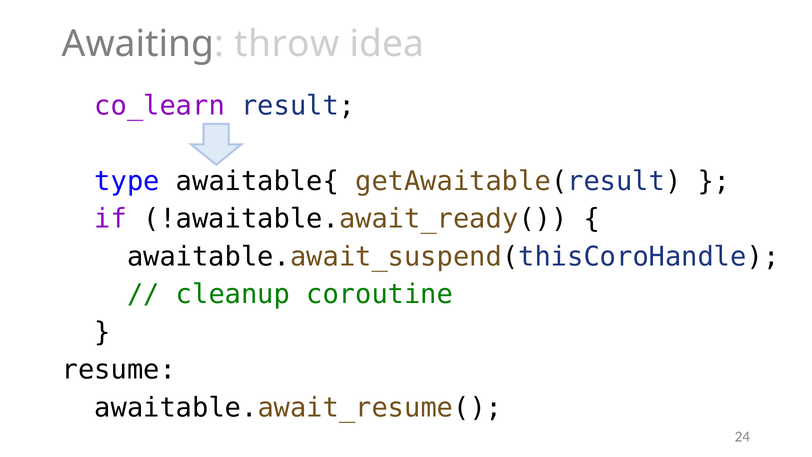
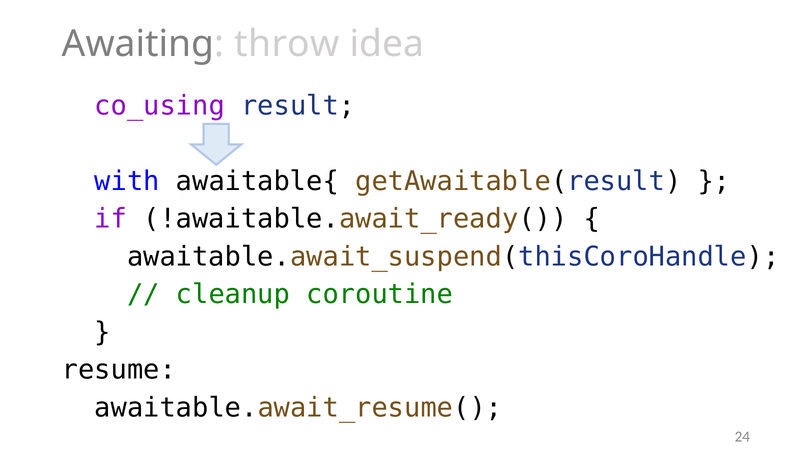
co_learn: co_learn -> co_using (160, 106)
type: type -> with (127, 181)
